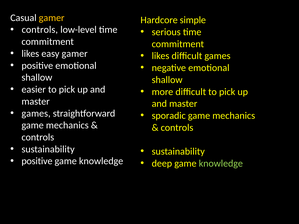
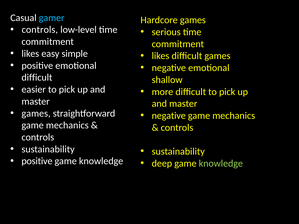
gamer colour: yellow -> light blue (52, 18)
Hardcore simple: simple -> games (193, 20)
easy gamer: gamer -> simple (75, 54)
shallow: shallow -> difficult (37, 78)
sporadic: sporadic -> negative (169, 116)
